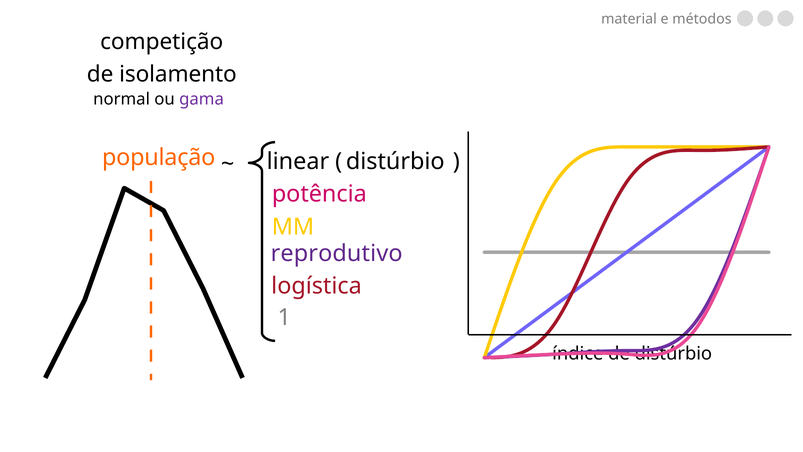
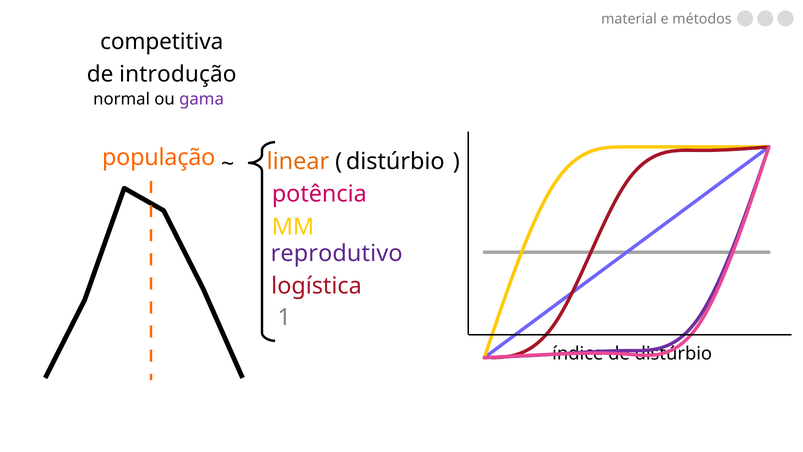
competição: competição -> competitiva (162, 42)
isolamento: isolamento -> introdução (178, 74)
linear colour: black -> orange (298, 161)
